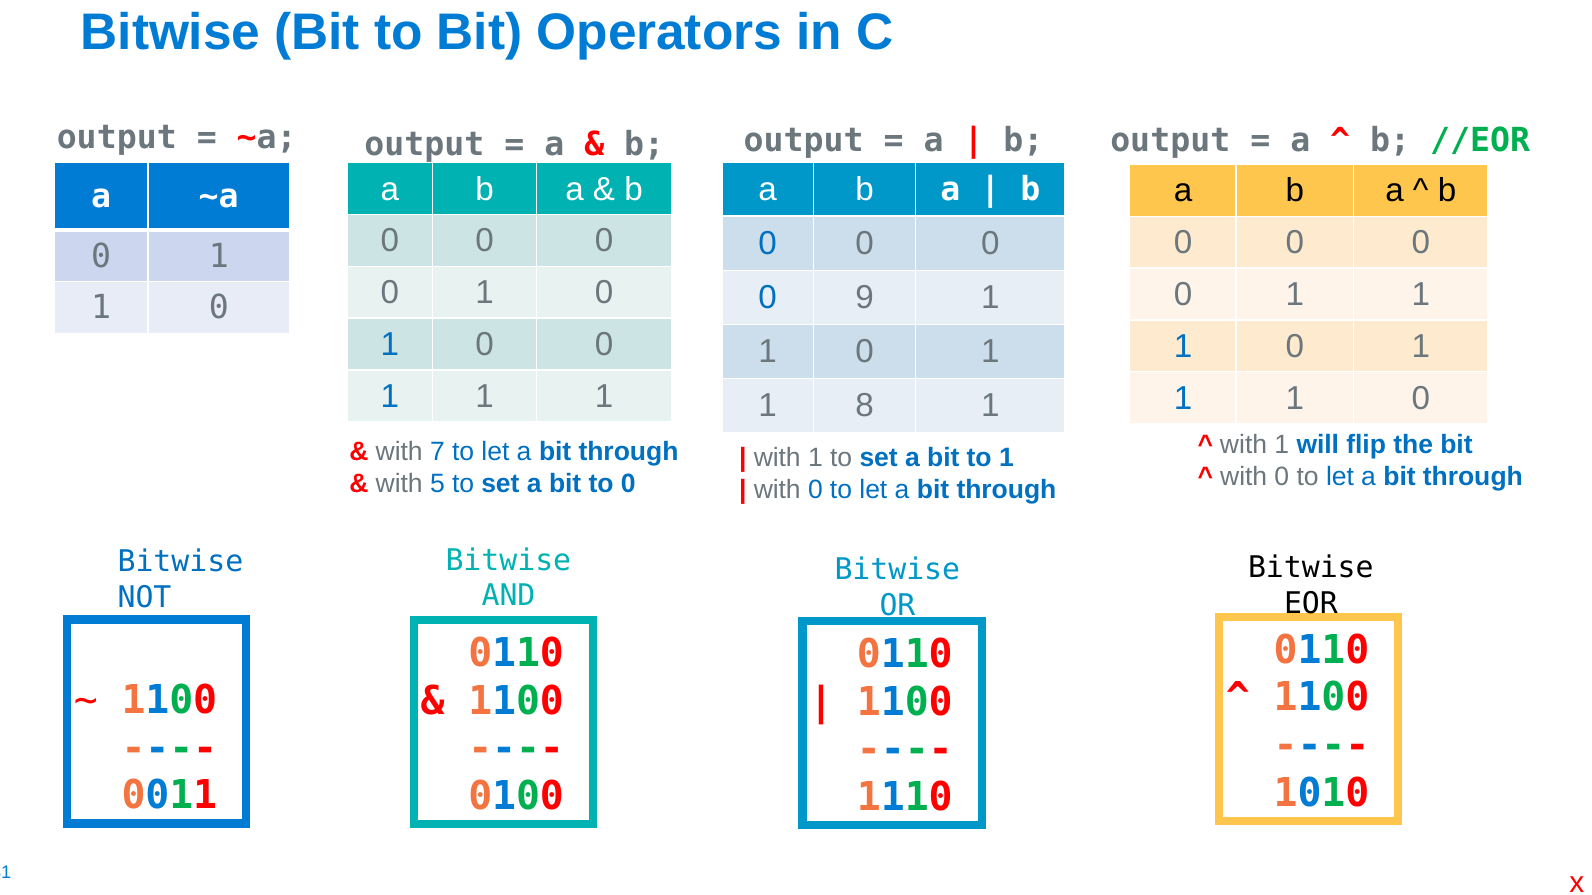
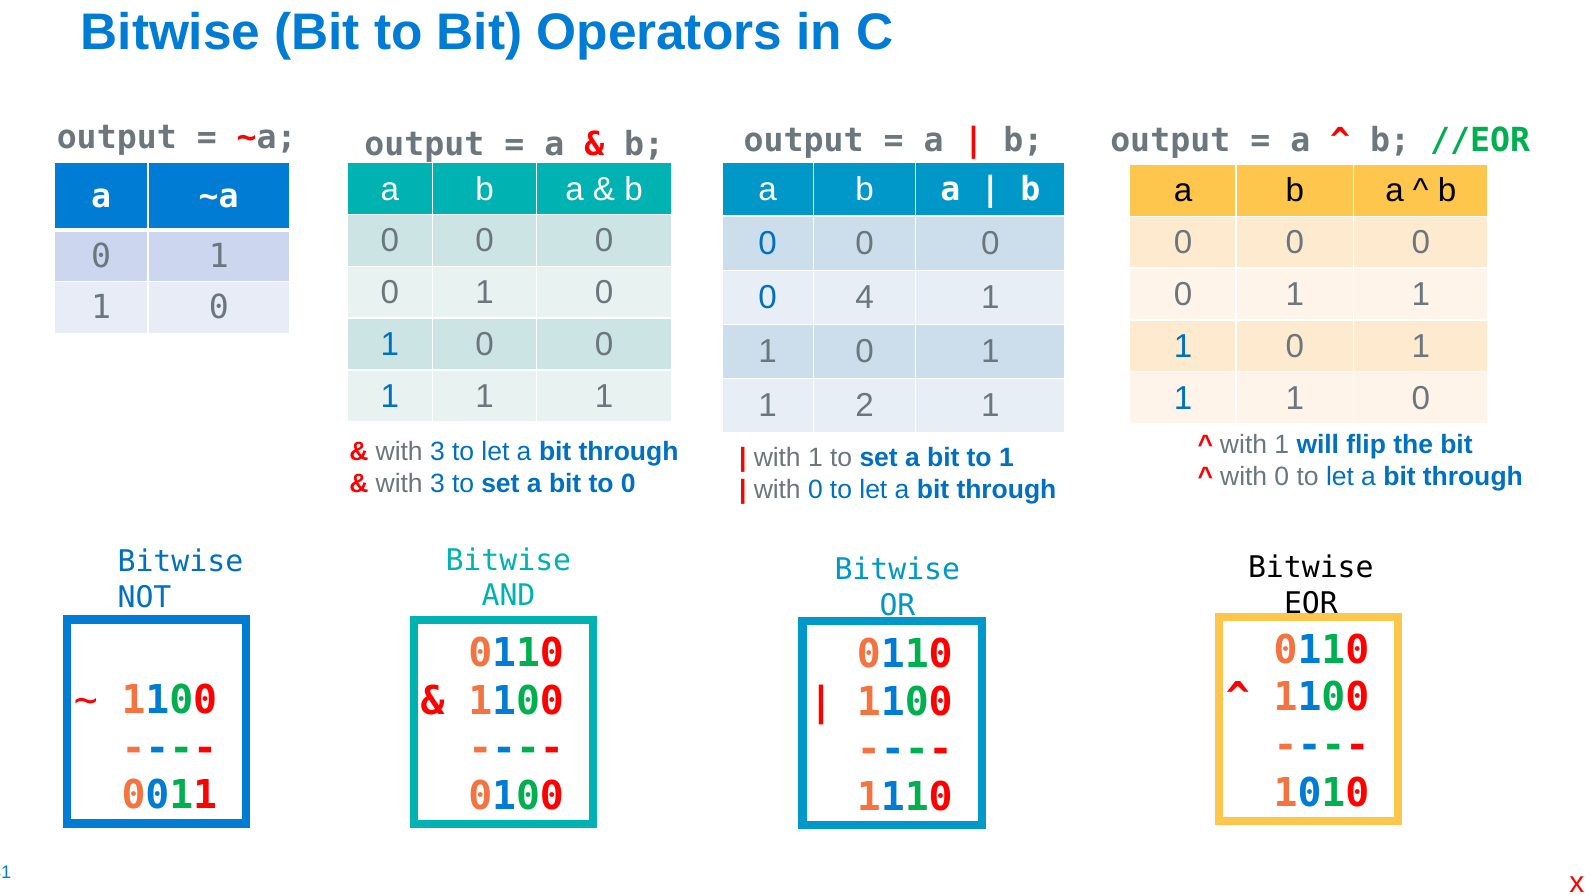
9: 9 -> 4 (865, 298)
8: 8 -> 2 (865, 406)
7: 7 -> 3 (438, 452)
5: 5 -> 3 (438, 484)
